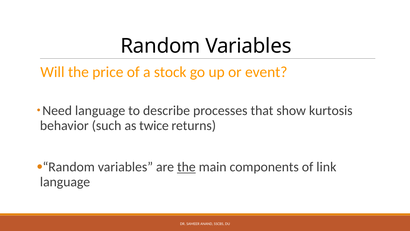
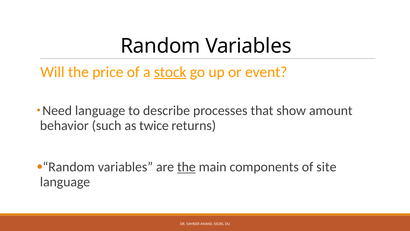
stock underline: none -> present (170, 72)
kurtosis: kurtosis -> amount (331, 111)
link: link -> site (326, 167)
